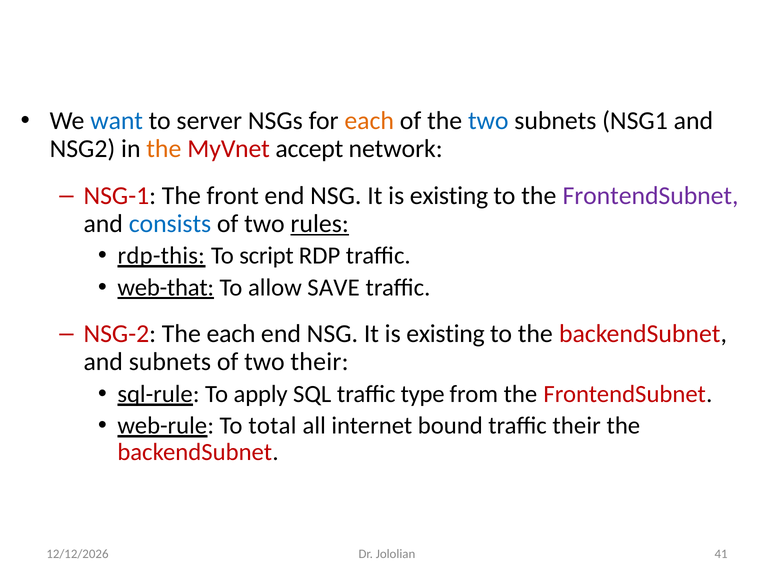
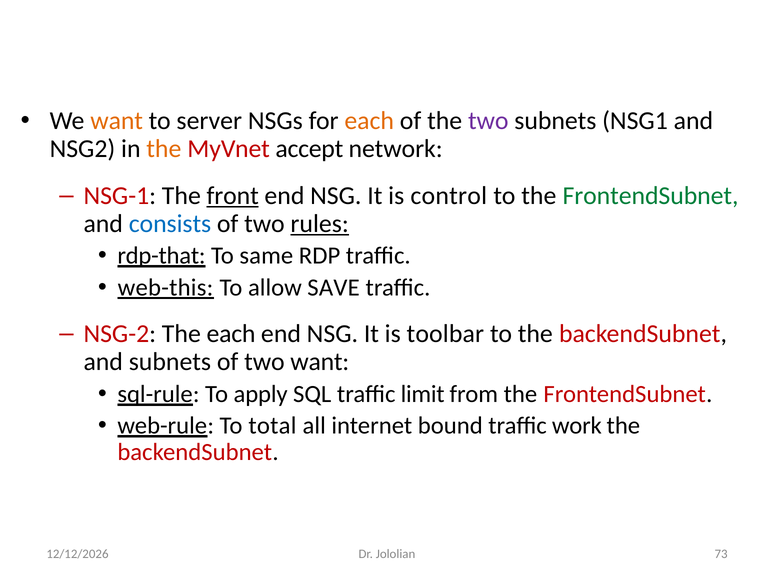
want colour: blue -> orange (117, 121)
two colour: blue -> purple (488, 121)
front underline: none -> present (233, 196)
existing: existing -> control (449, 196)
FrontendSubnet colour: purple -> green (650, 196)
rdp-this: rdp-this -> rdp-that (161, 256)
script: script -> same (266, 256)
web-that: web-that -> web-this (165, 288)
existing: existing -> toolbar (445, 334)
two their: their -> want (320, 362)
type: type -> limit (423, 394)
traffic their: their -> work (577, 426)
41: 41 -> 73 (721, 554)
